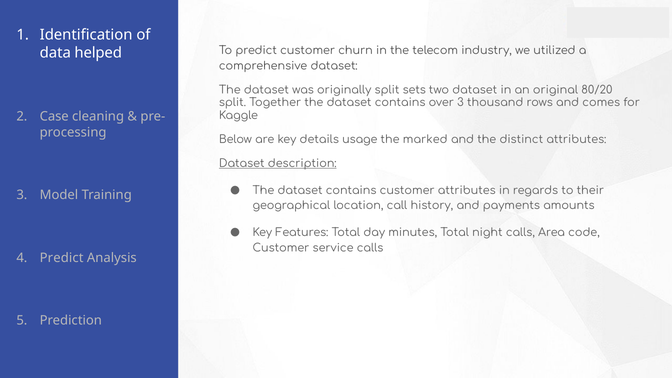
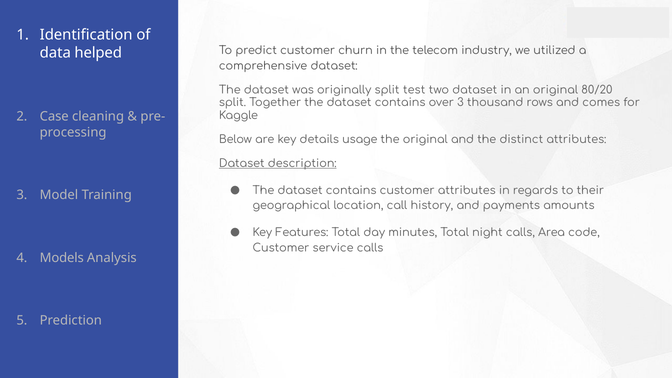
sets: sets -> test (414, 90)
the marked: marked -> original (425, 139)
Predict: Predict -> Models (62, 258)
